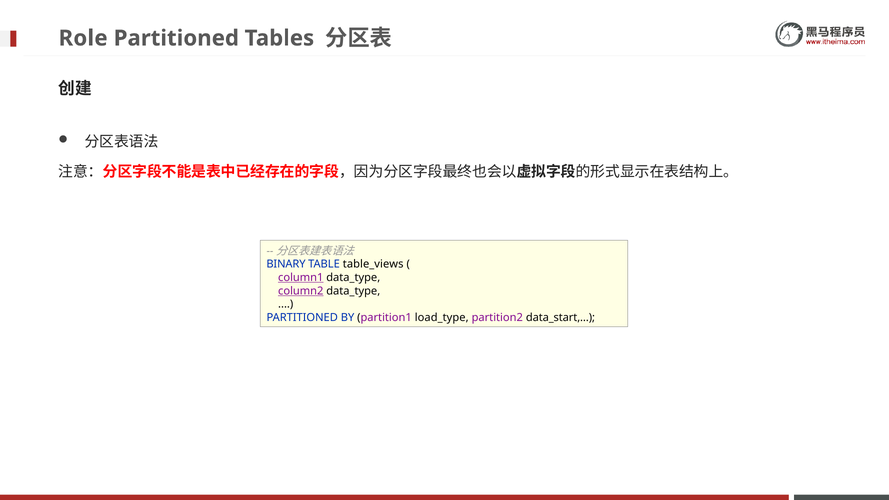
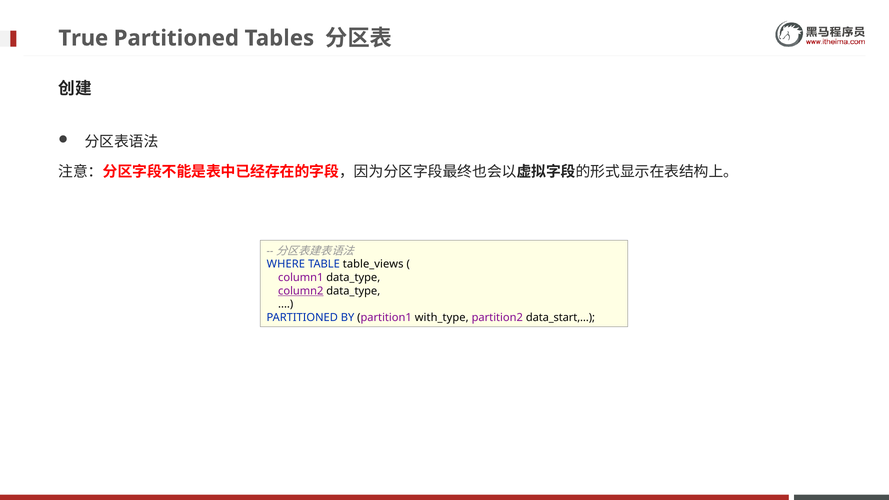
Role: Role -> True (83, 38)
BINARY: BINARY -> WHERE (286, 264)
column1 underline: present -> none (301, 278)
load_type: load_type -> with_type (442, 318)
